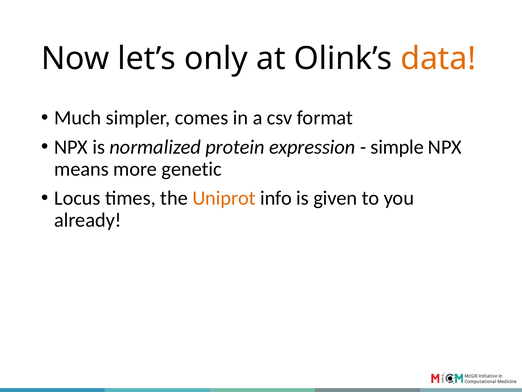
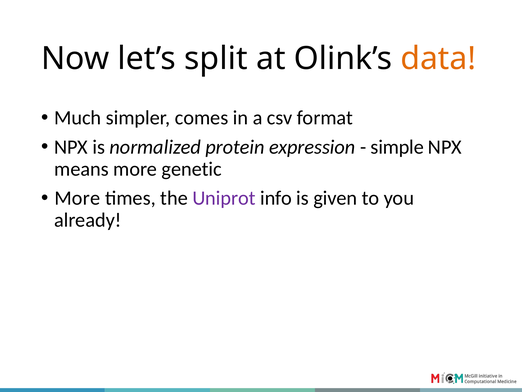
only: only -> split (216, 58)
Locus: Locus -> More (77, 198)
Uniprot colour: orange -> purple (224, 198)
